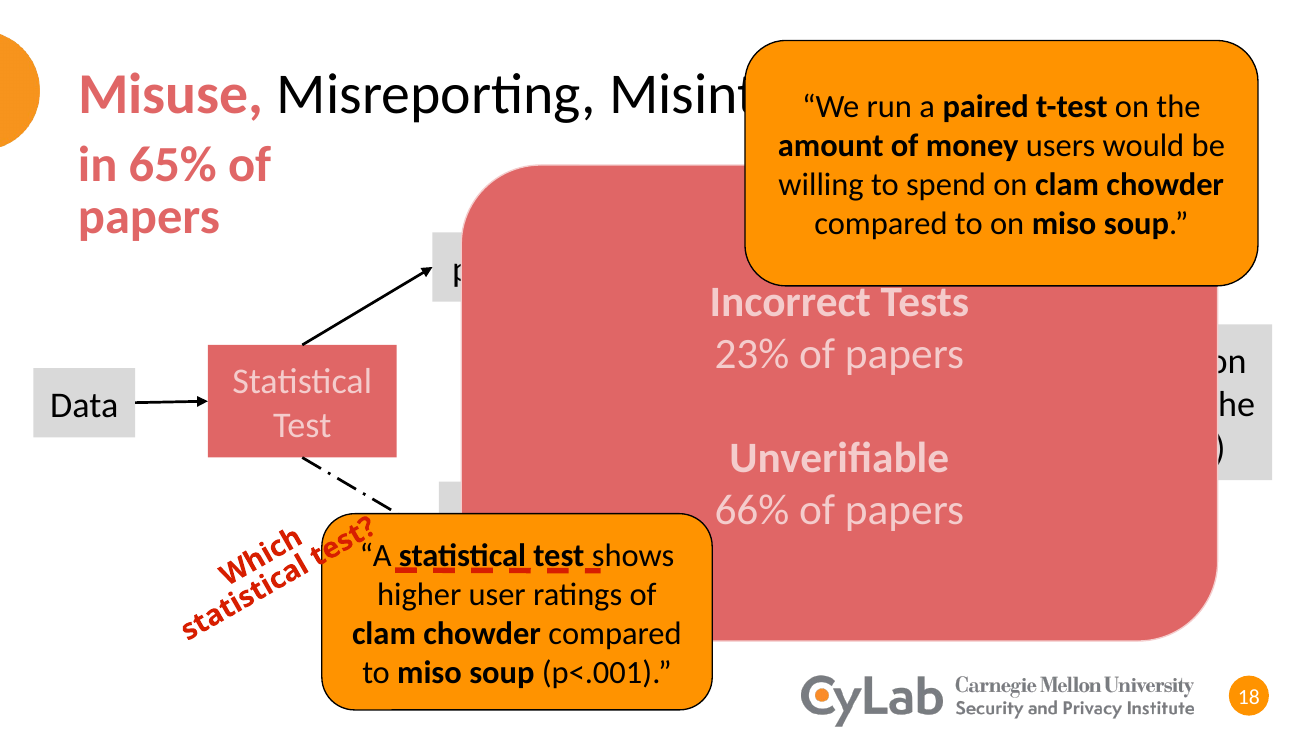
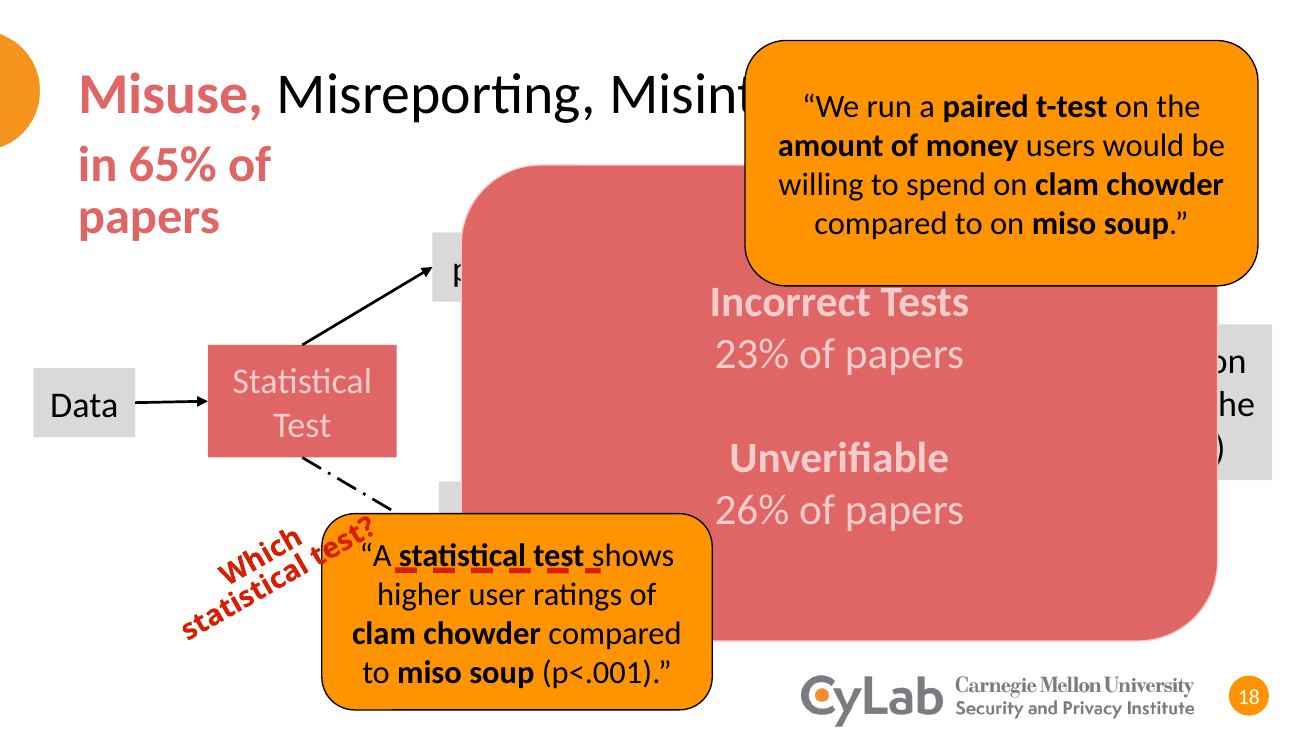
66%: 66% -> 26% (752, 510)
